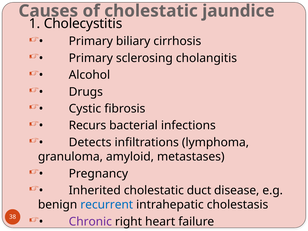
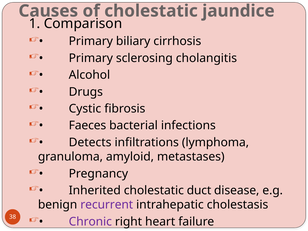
Cholecystitis: Cholecystitis -> Comparison (83, 24)
Recurs: Recurs -> Faeces (87, 126)
recurrent colour: blue -> purple (107, 205)
